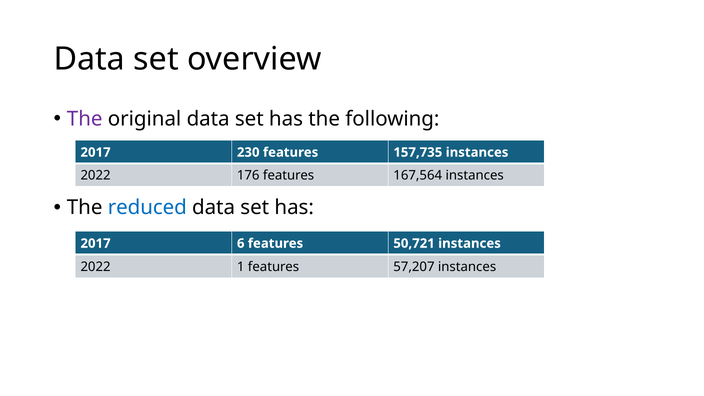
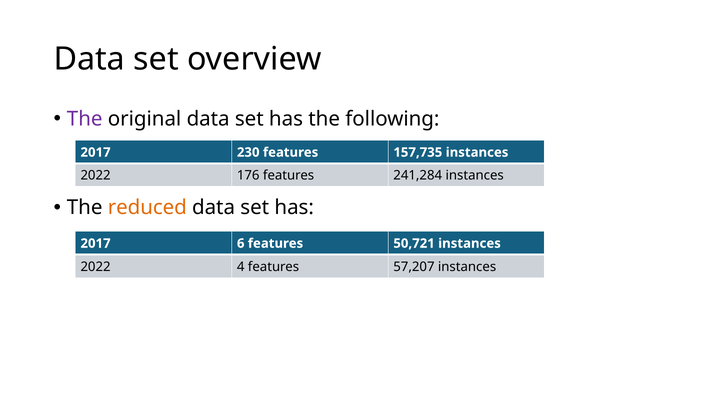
167,564: 167,564 -> 241,284 (418, 176)
reduced colour: blue -> orange (147, 208)
1: 1 -> 4 (241, 267)
